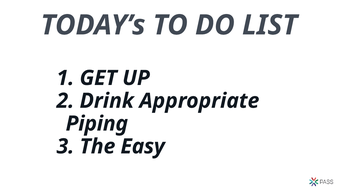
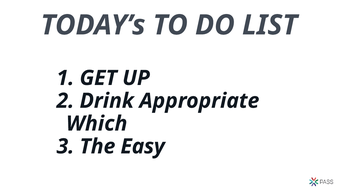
Piping: Piping -> Which (97, 124)
